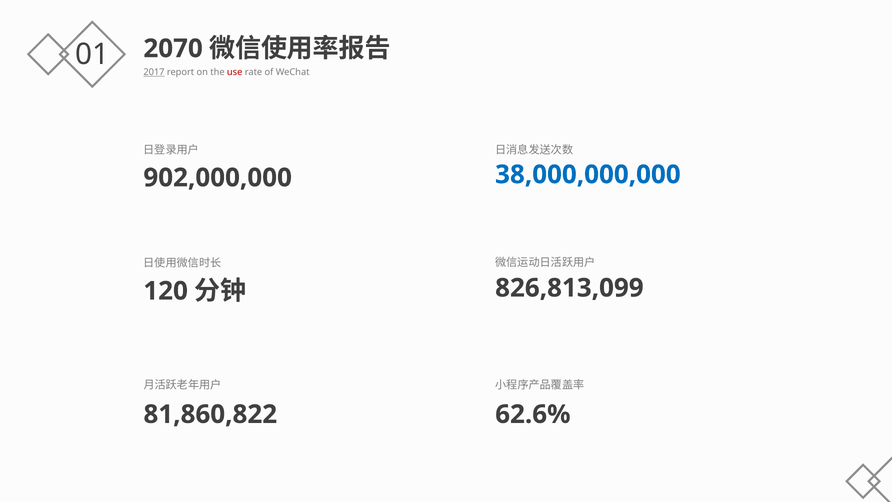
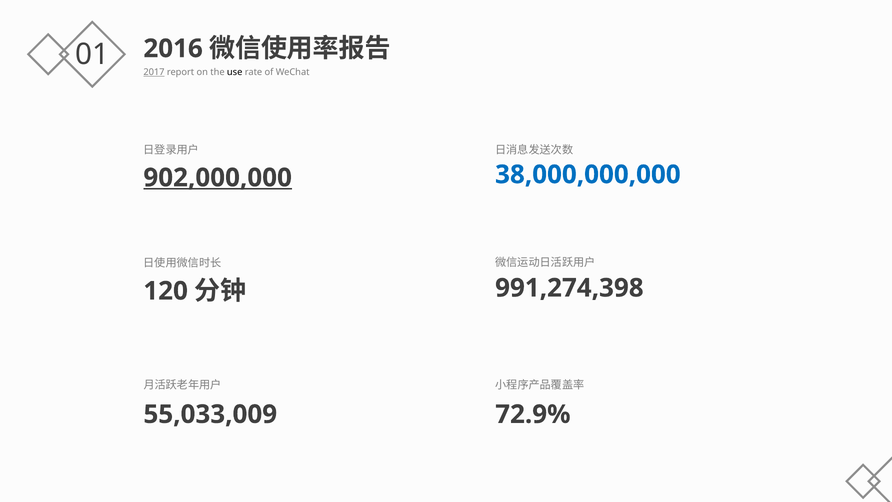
2070: 2070 -> 2016 (173, 49)
use colour: red -> black (235, 72)
902,000,000 underline: none -> present (218, 178)
826,813,099: 826,813,099 -> 991,274,398 (569, 288)
81,860,822: 81,860,822 -> 55,033,009 (210, 414)
62.6%: 62.6% -> 72.9% (533, 414)
